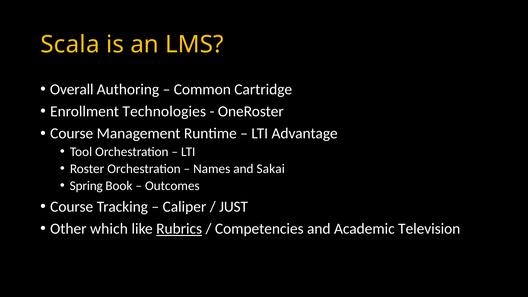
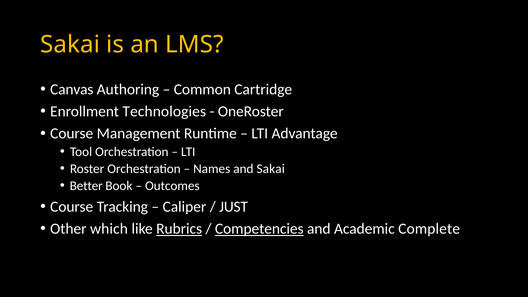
Scala: Scala -> Sakai (70, 44)
Overall: Overall -> Canvas (72, 89)
Spring: Spring -> Better (86, 186)
Competencies underline: none -> present (259, 229)
Television: Television -> Complete (429, 229)
